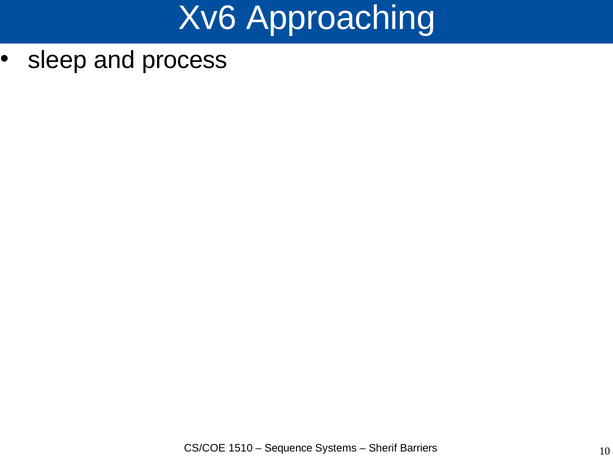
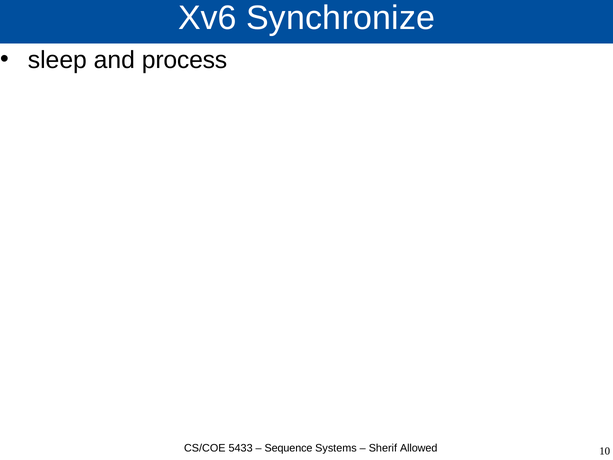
Approaching: Approaching -> Synchronize (341, 18)
1510: 1510 -> 5433 (241, 448)
Barriers: Barriers -> Allowed (419, 448)
